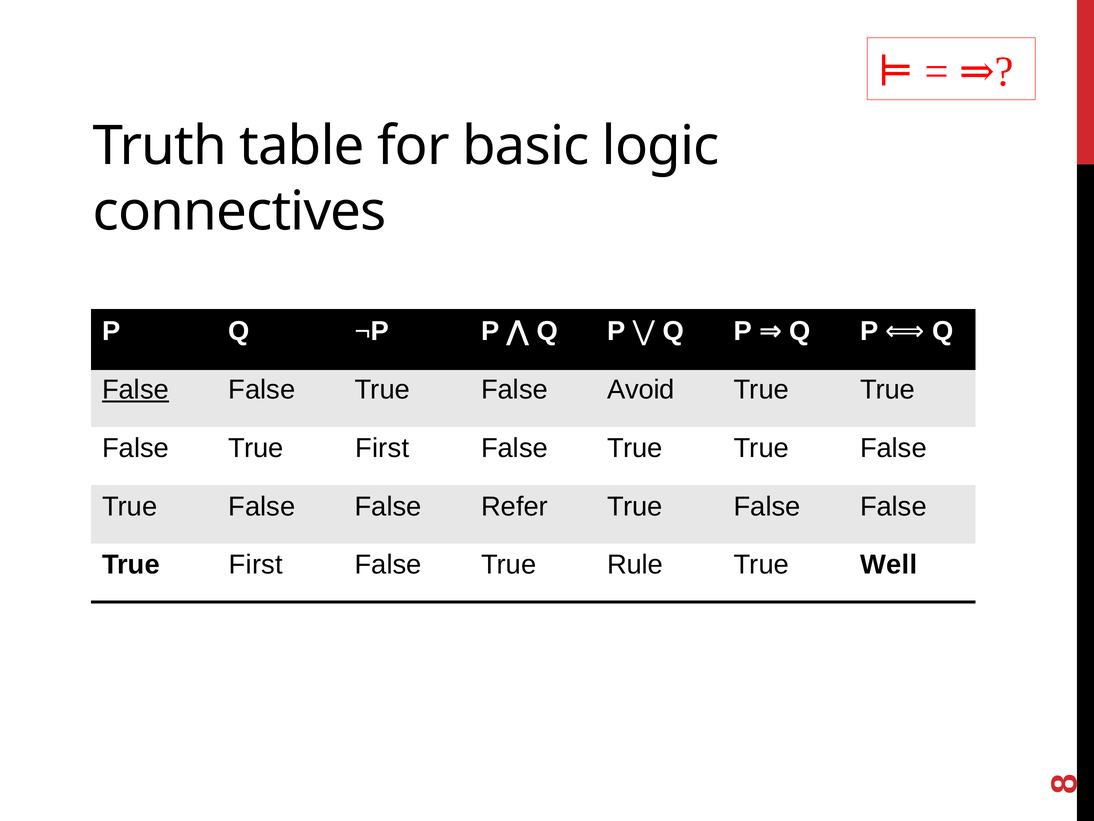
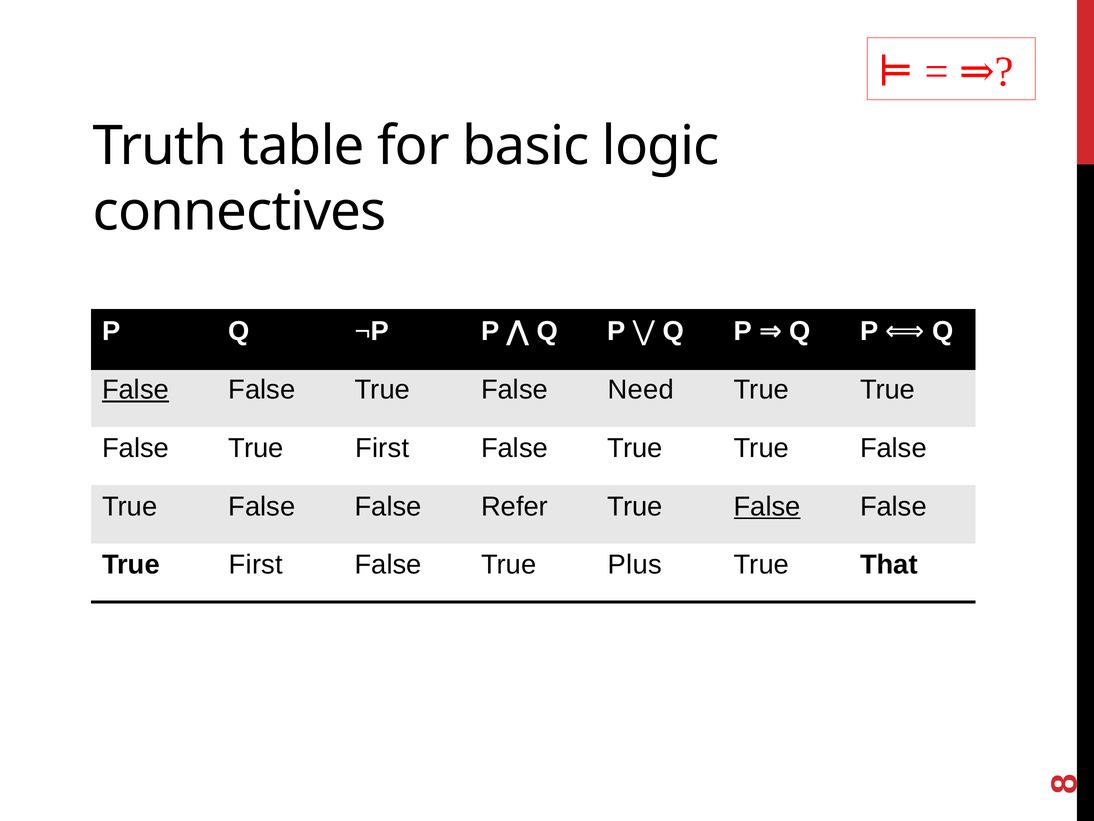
Avoid: Avoid -> Need (641, 390)
False underline: none -> present (767, 506)
Rule: Rule -> Plus (635, 565)
Well: Well -> That (889, 565)
